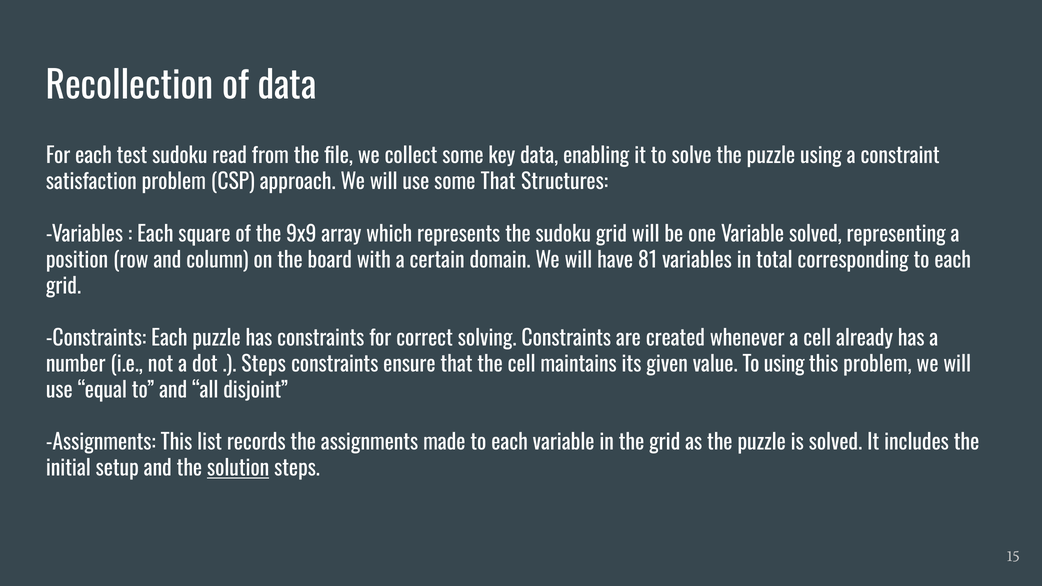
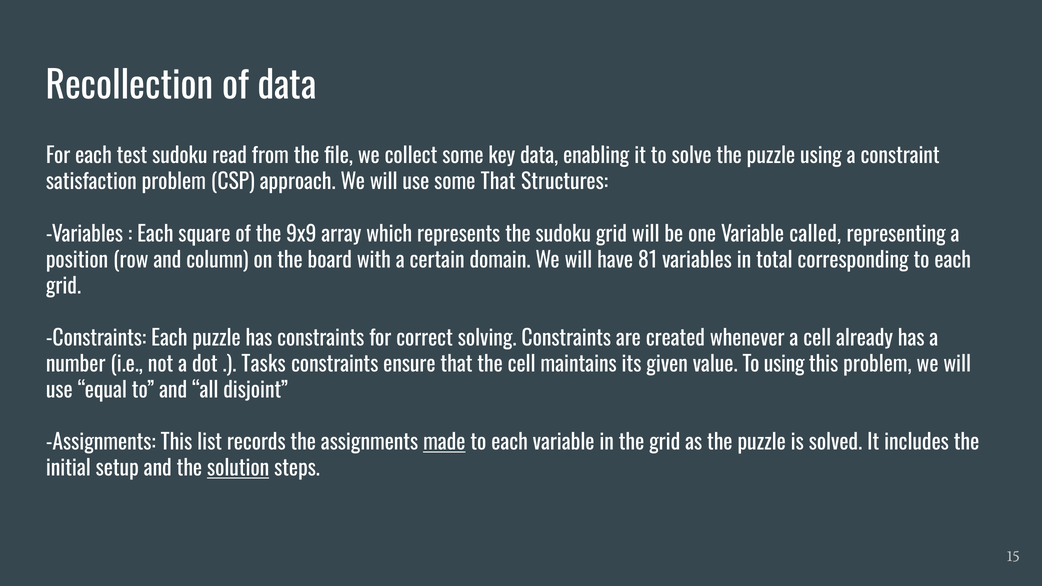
Variable solved: solved -> called (815, 234)
Steps: Steps -> Tasks (264, 365)
made underline: none -> present (444, 443)
